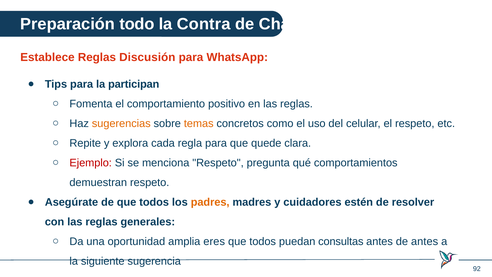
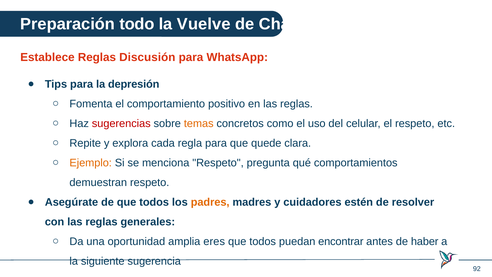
Contra: Contra -> Vuelve (204, 24)
participan: participan -> depresión (134, 84)
sugerencias colour: orange -> red (121, 123)
Ejemplo colour: red -> orange (91, 163)
consultas: consultas -> encontrar (341, 241)
de antes: antes -> haber (425, 241)
